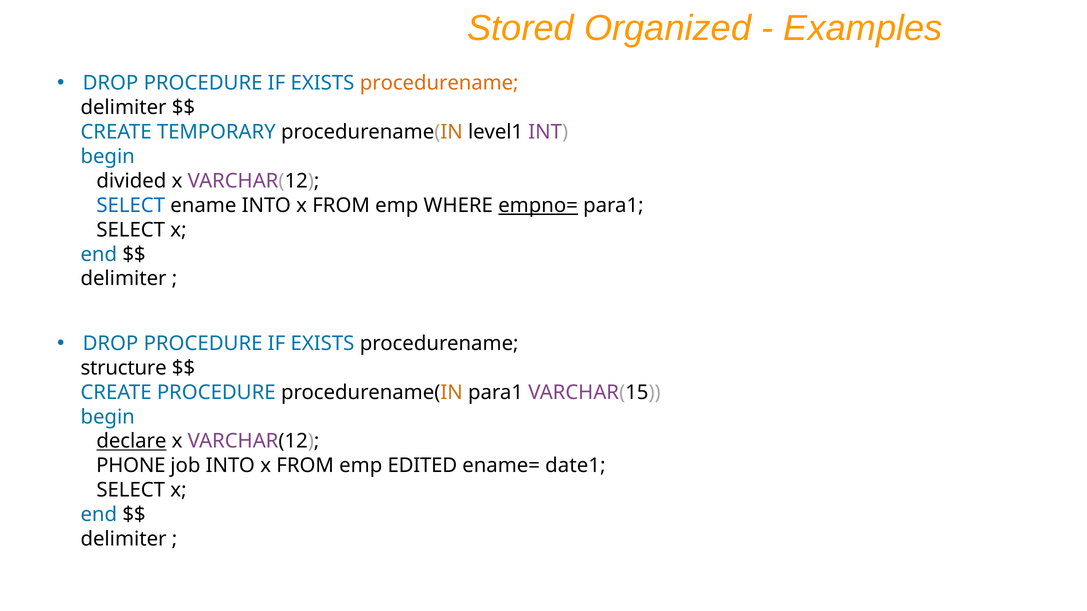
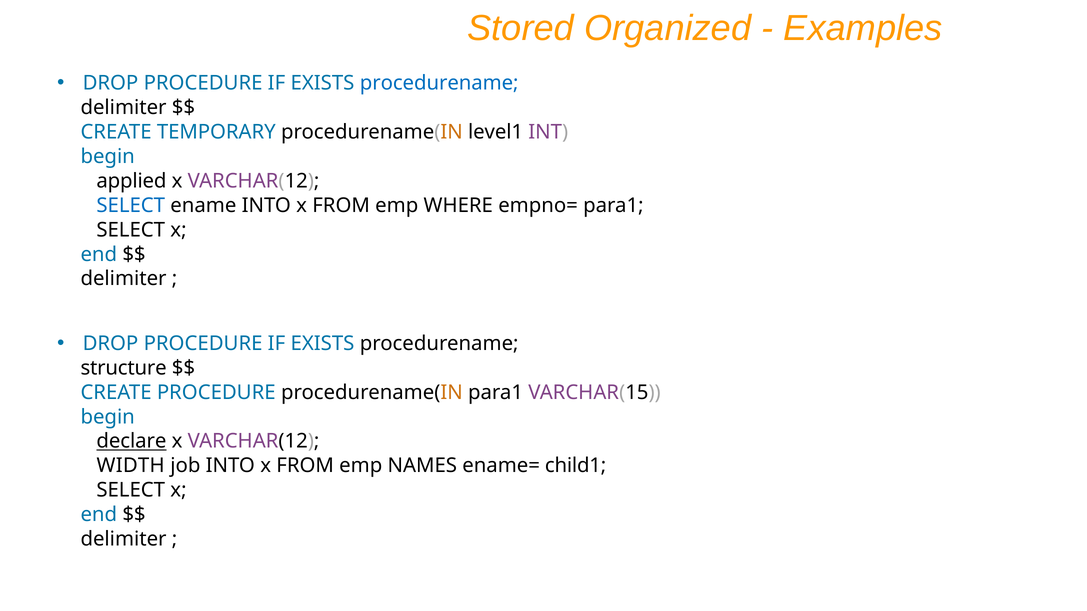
procedurename colour: orange -> blue (439, 83)
divided: divided -> applied (131, 181)
empno= underline: present -> none (538, 206)
PHONE: PHONE -> WIDTH (131, 466)
EDITED: EDITED -> NAMES (422, 466)
date1: date1 -> child1 (576, 466)
